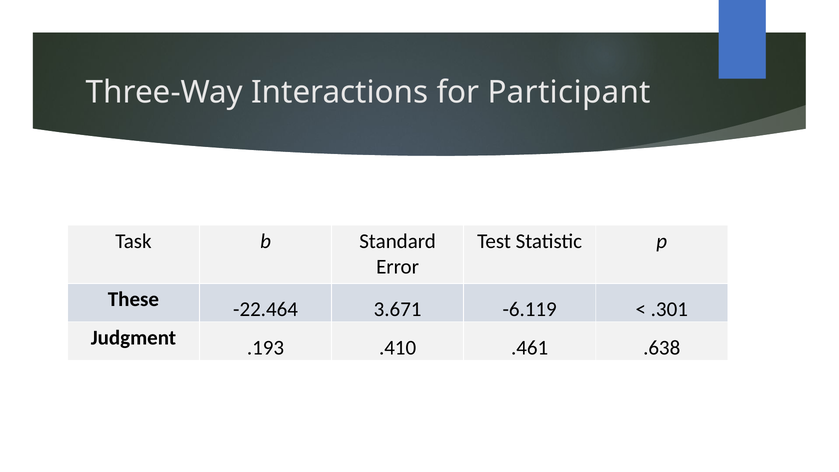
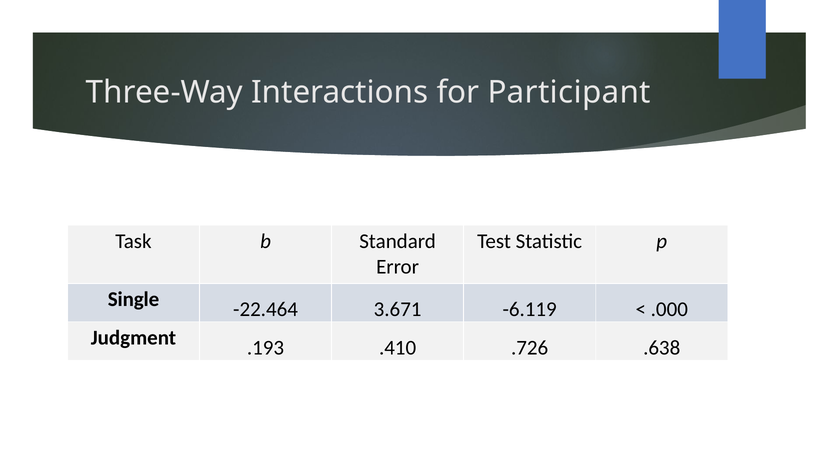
These: These -> Single (134, 299)
.301: .301 -> .000 (669, 309)
.461: .461 -> .726 (530, 348)
